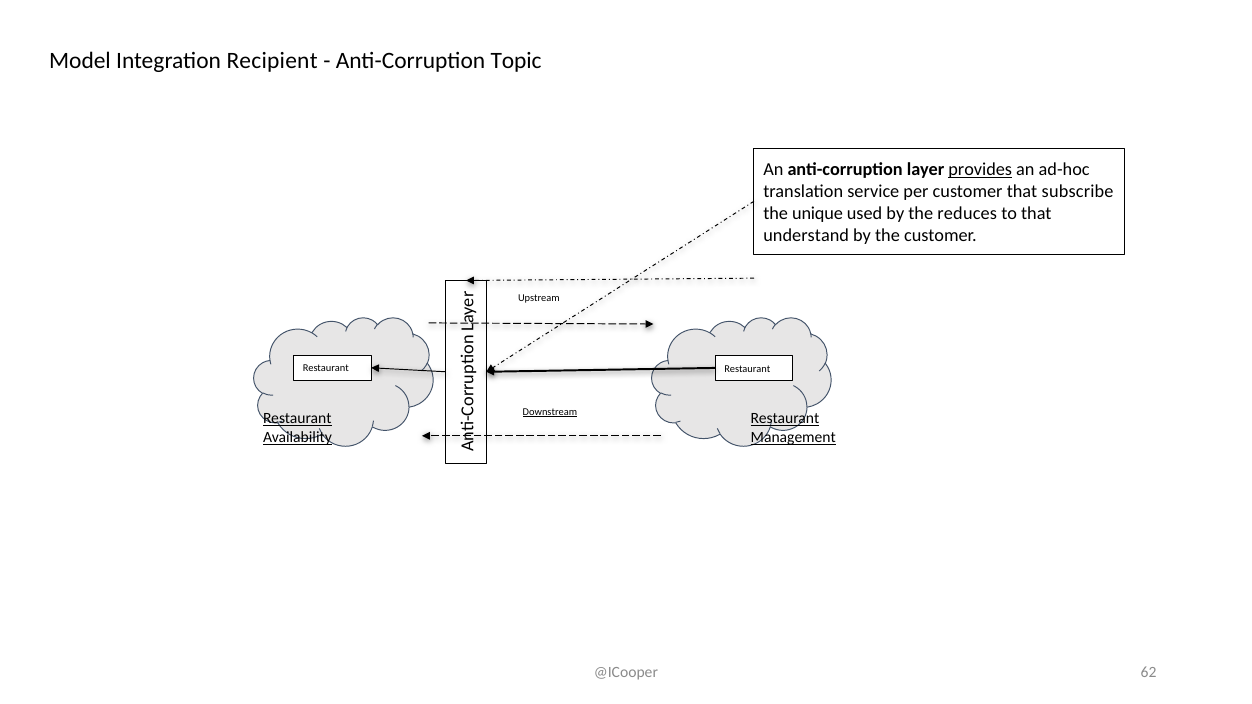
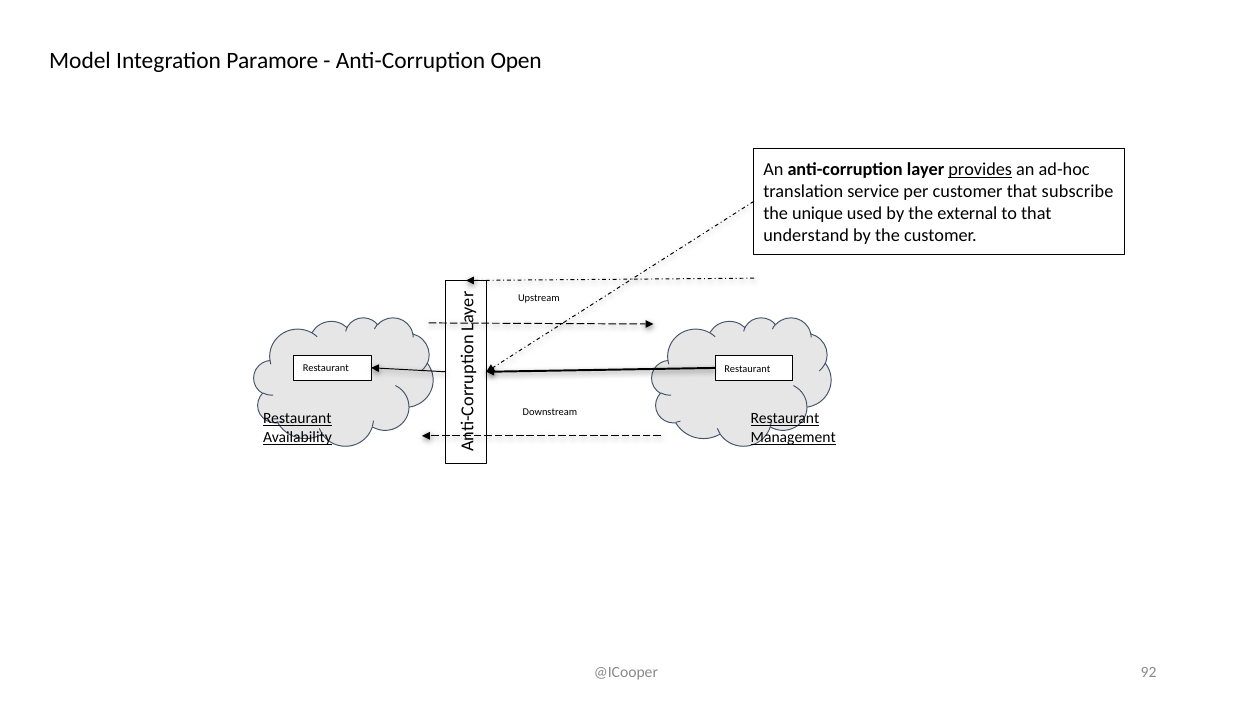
Recipient: Recipient -> Paramore (272, 60)
Topic: Topic -> Open (516, 60)
reduces: reduces -> external (967, 214)
Downstream underline: present -> none (550, 412)
62: 62 -> 92 (1149, 672)
